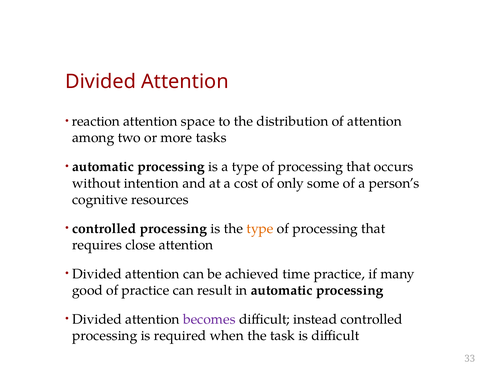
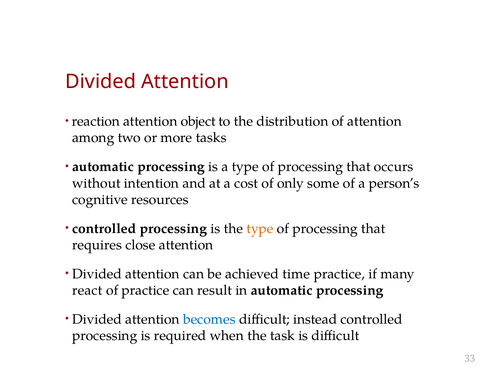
space: space -> object (198, 121)
good: good -> react (87, 291)
becomes colour: purple -> blue (209, 319)
